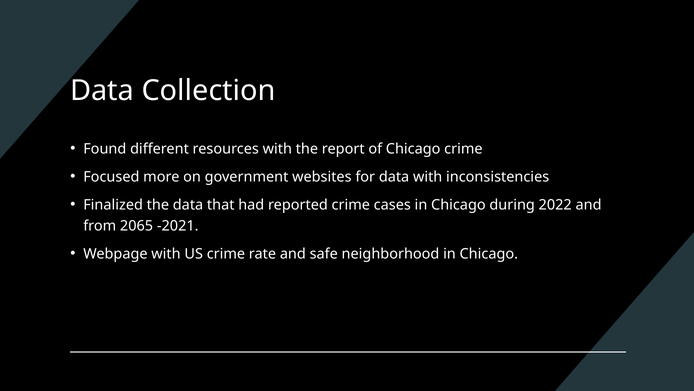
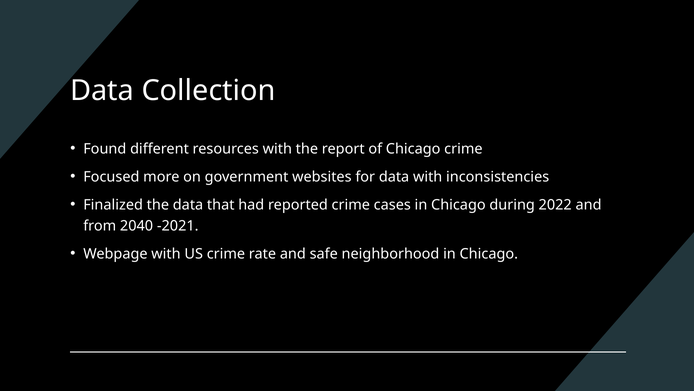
2065: 2065 -> 2040 (137, 225)
